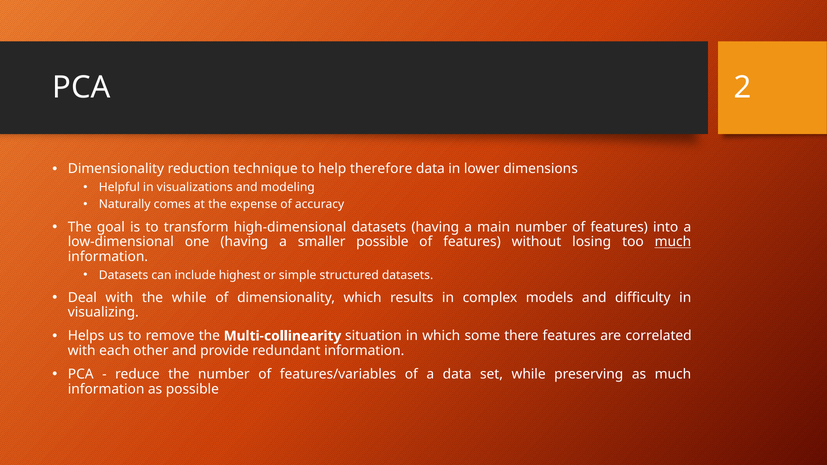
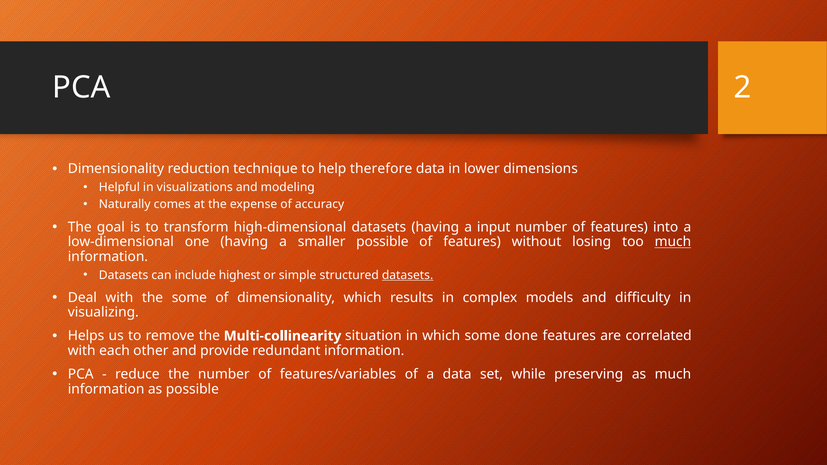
main: main -> input (494, 227)
datasets underline: none -> present (408, 275)
the while: while -> some (189, 298)
there: there -> done (521, 336)
